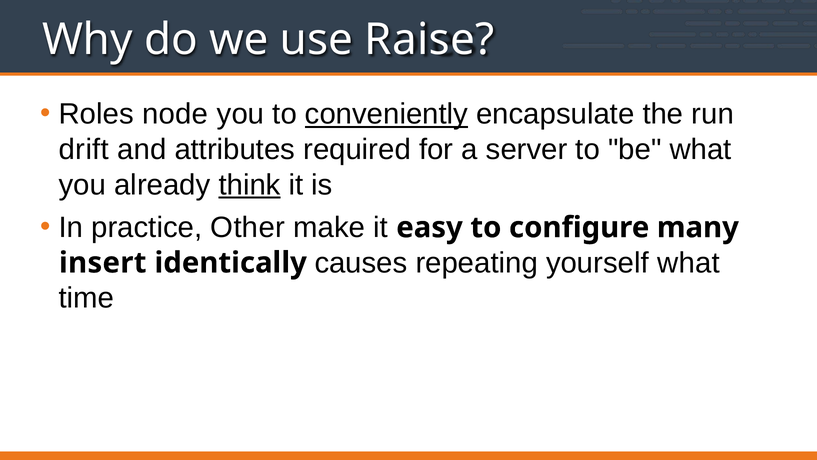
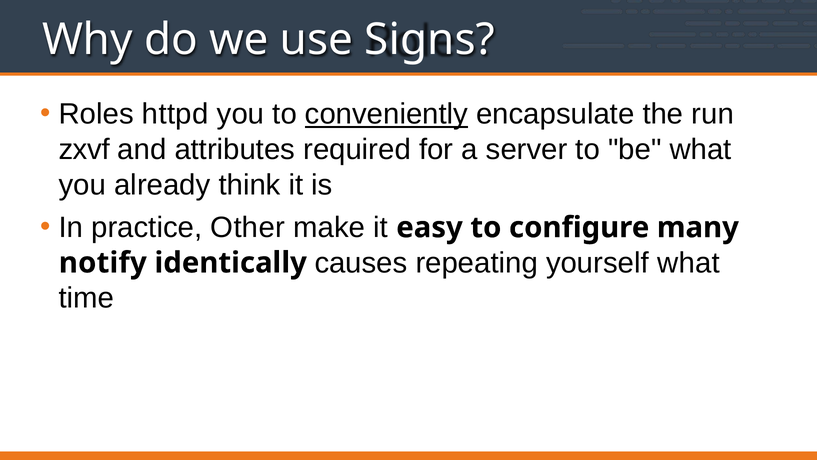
Raise: Raise -> Signs (430, 40)
node: node -> httpd (175, 114)
drift: drift -> zxvf (84, 149)
think underline: present -> none (250, 185)
insert: insert -> notify (103, 263)
